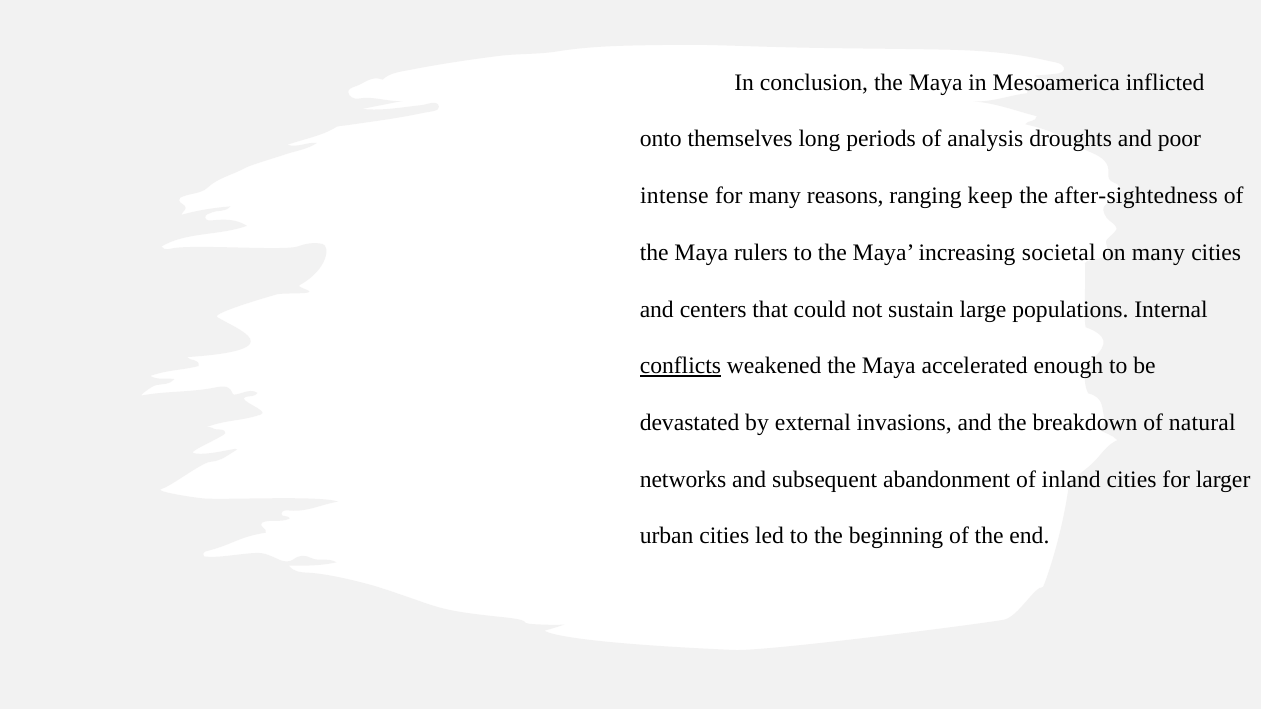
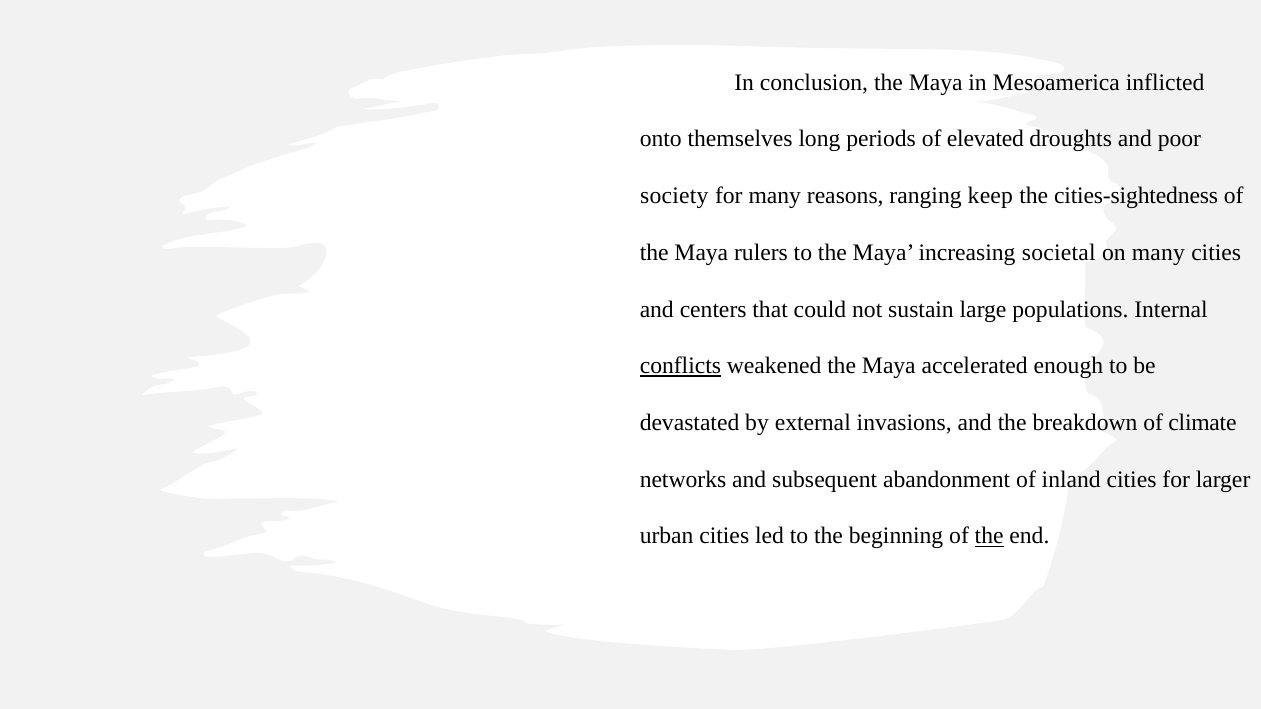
analysis: analysis -> elevated (985, 139)
intense: intense -> society (674, 196)
after-sightedness: after-sightedness -> cities-sightedness (1136, 196)
natural: natural -> climate (1202, 423)
the underline: none -> present (989, 536)
